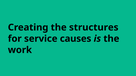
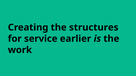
causes: causes -> earlier (76, 39)
